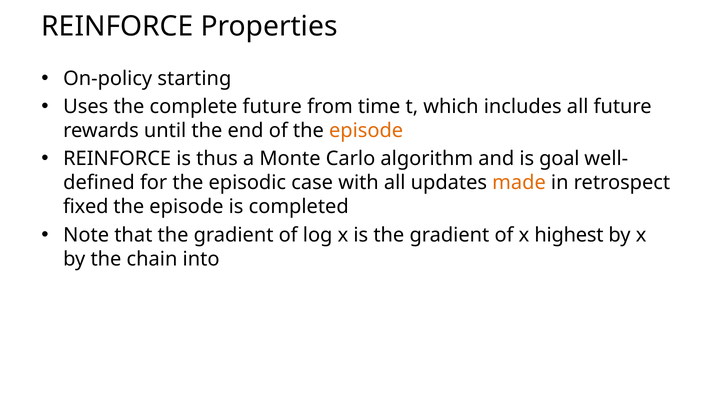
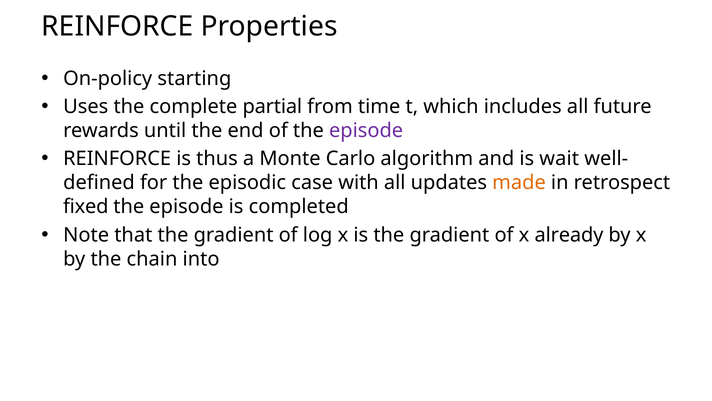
complete future: future -> partial (272, 106)
episode colour: orange -> purple (366, 131)
goal: goal -> wait (559, 159)
highest: highest -> already (569, 235)
